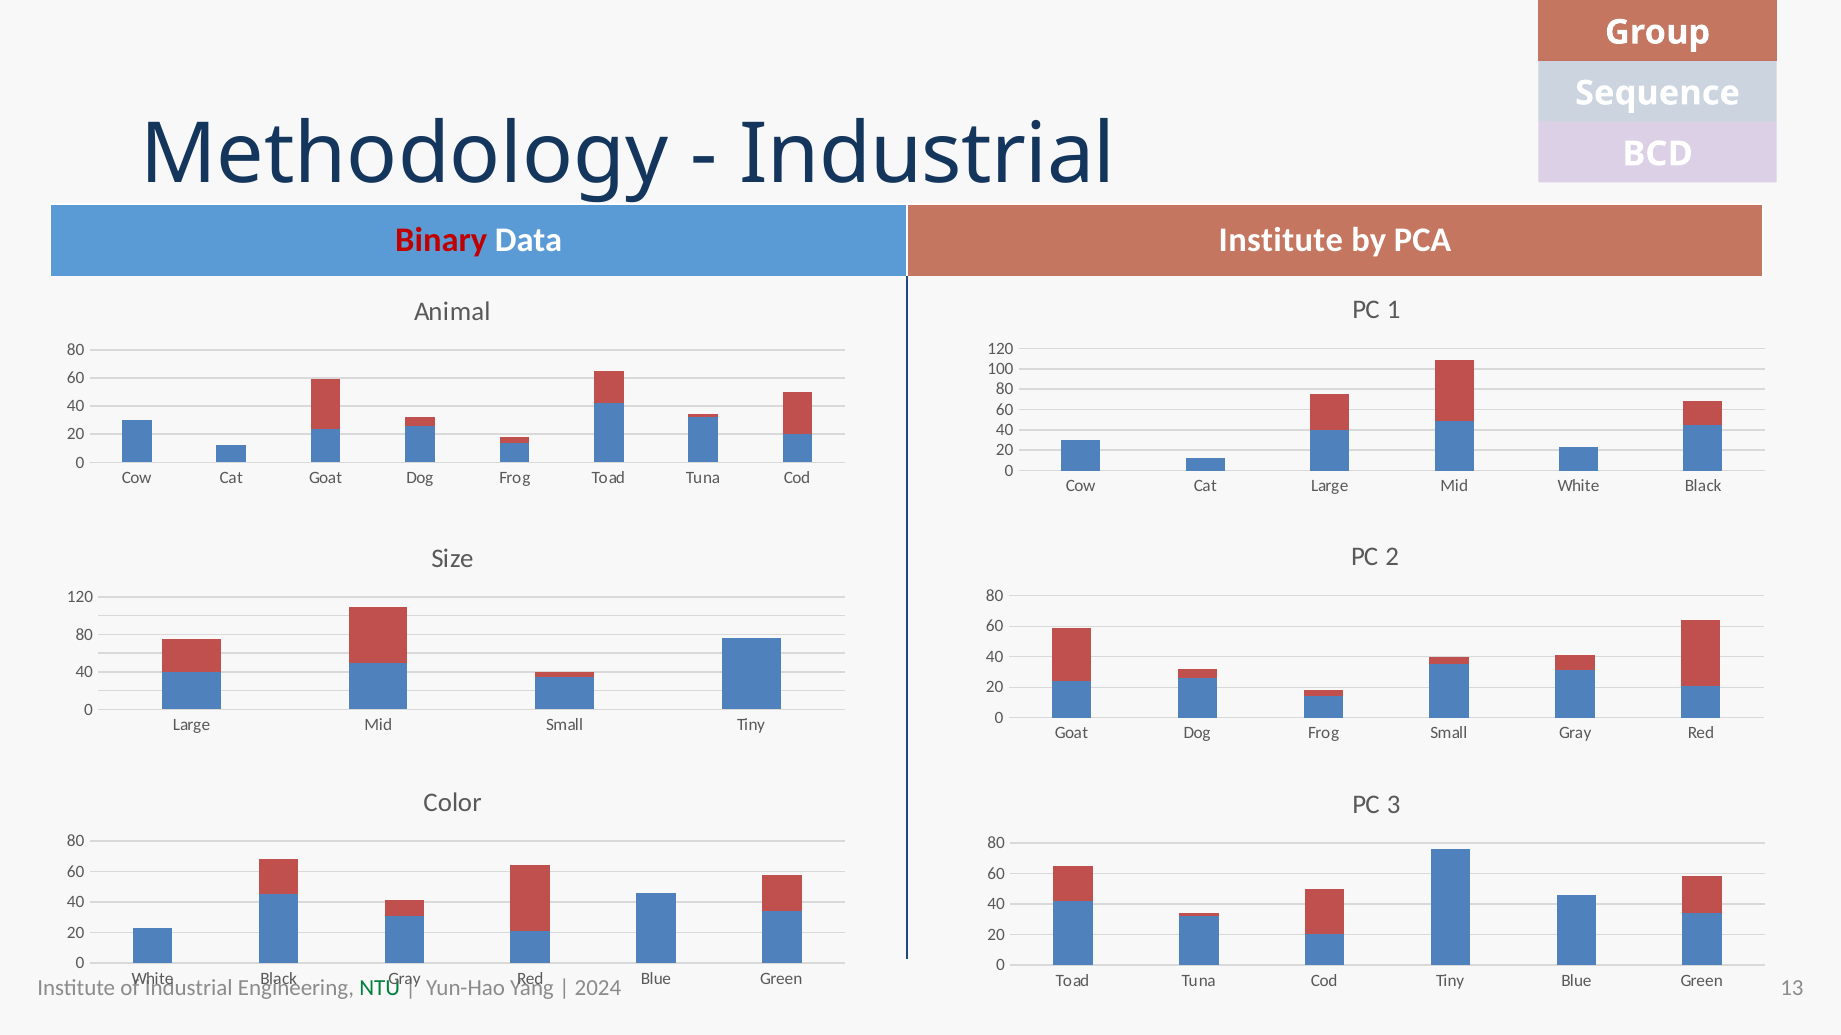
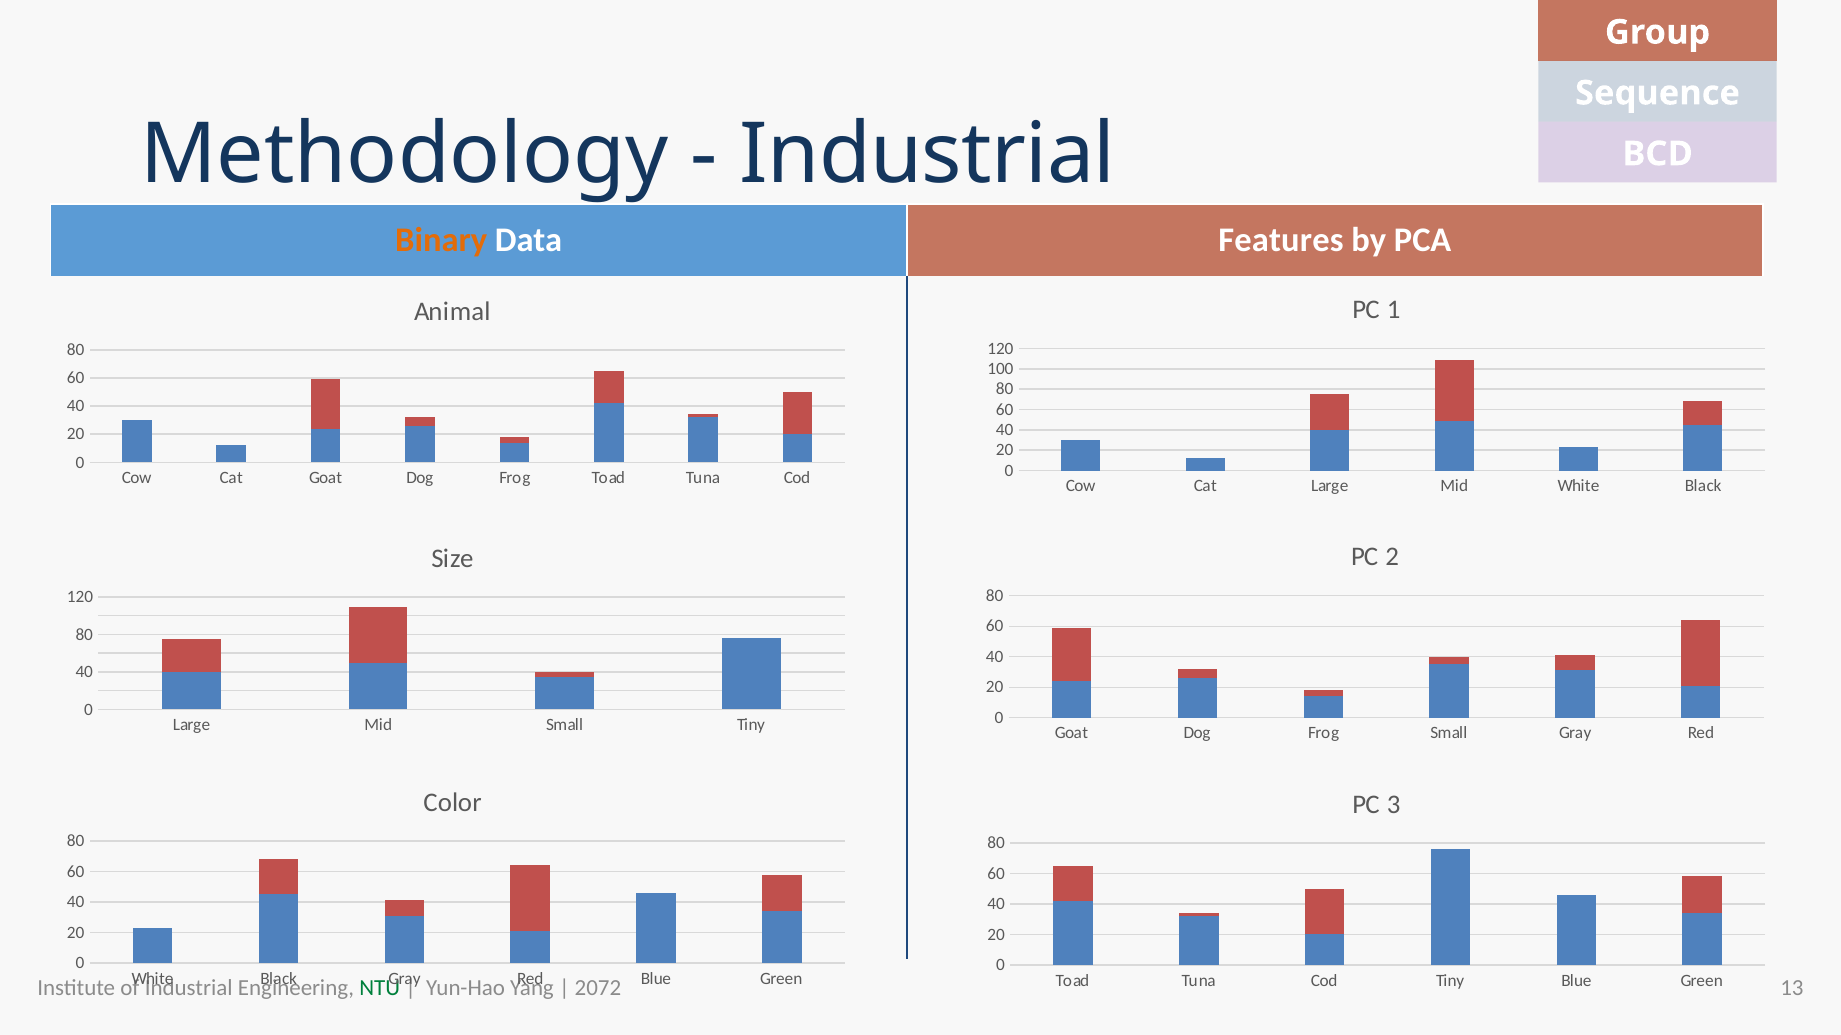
Binary colour: red -> orange (441, 241)
Data Institute: Institute -> Features (1281, 241)
2024: 2024 -> 2072 (598, 989)
